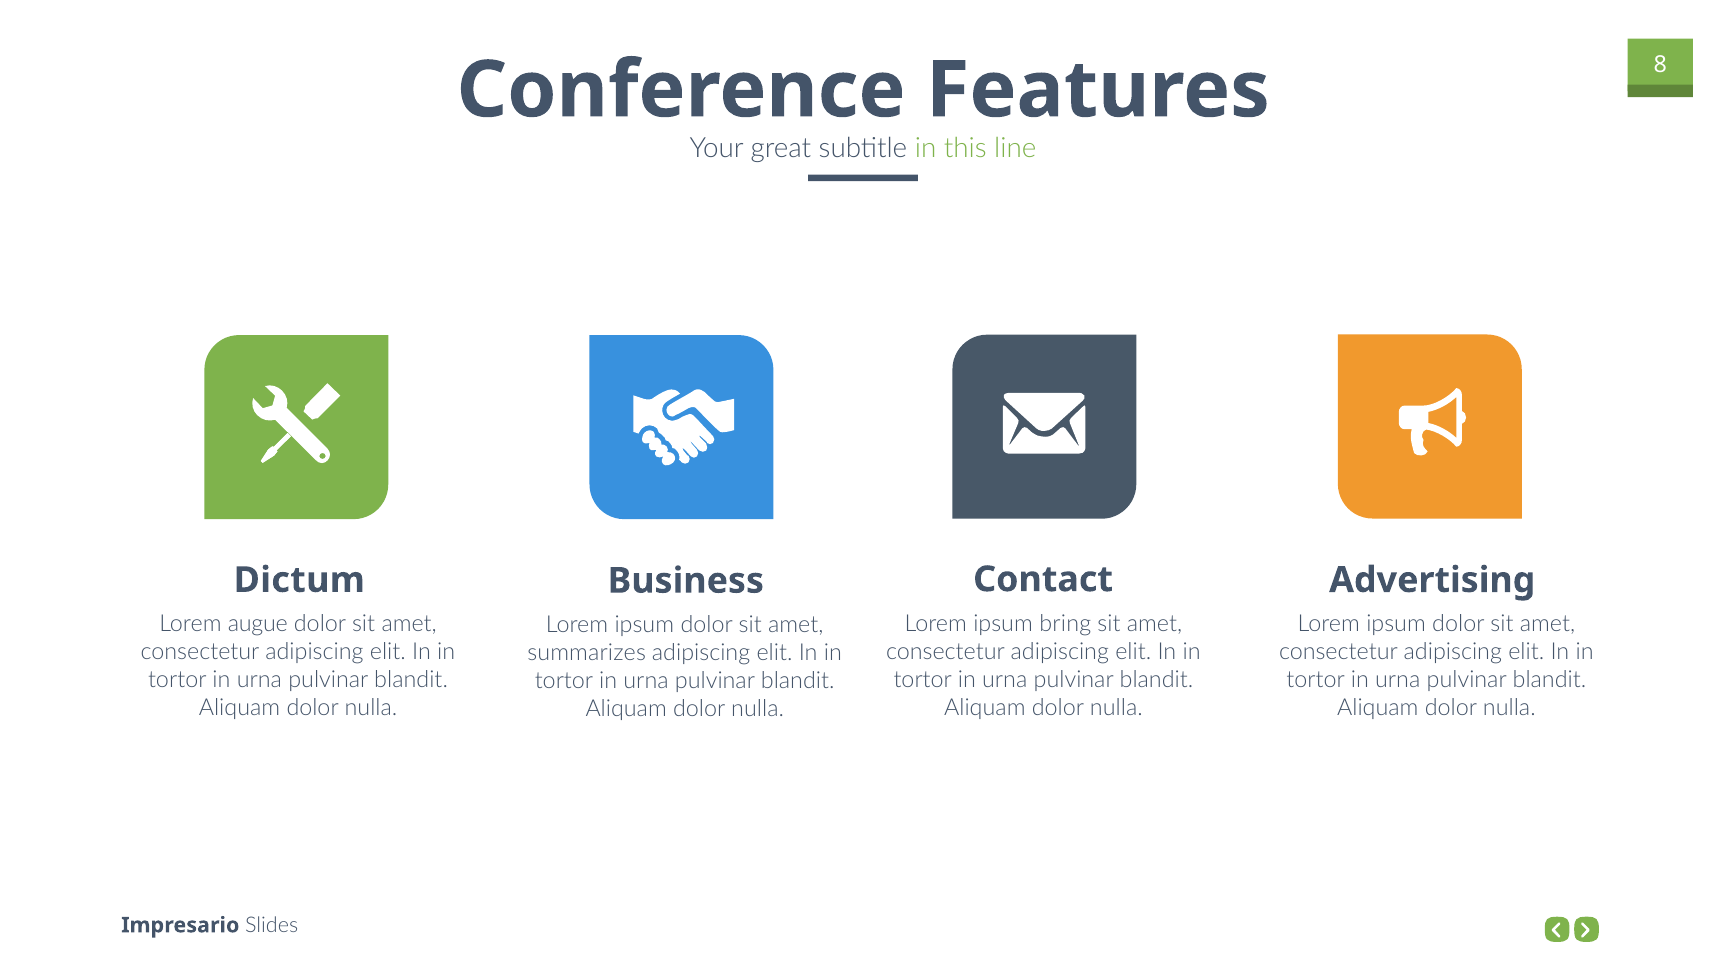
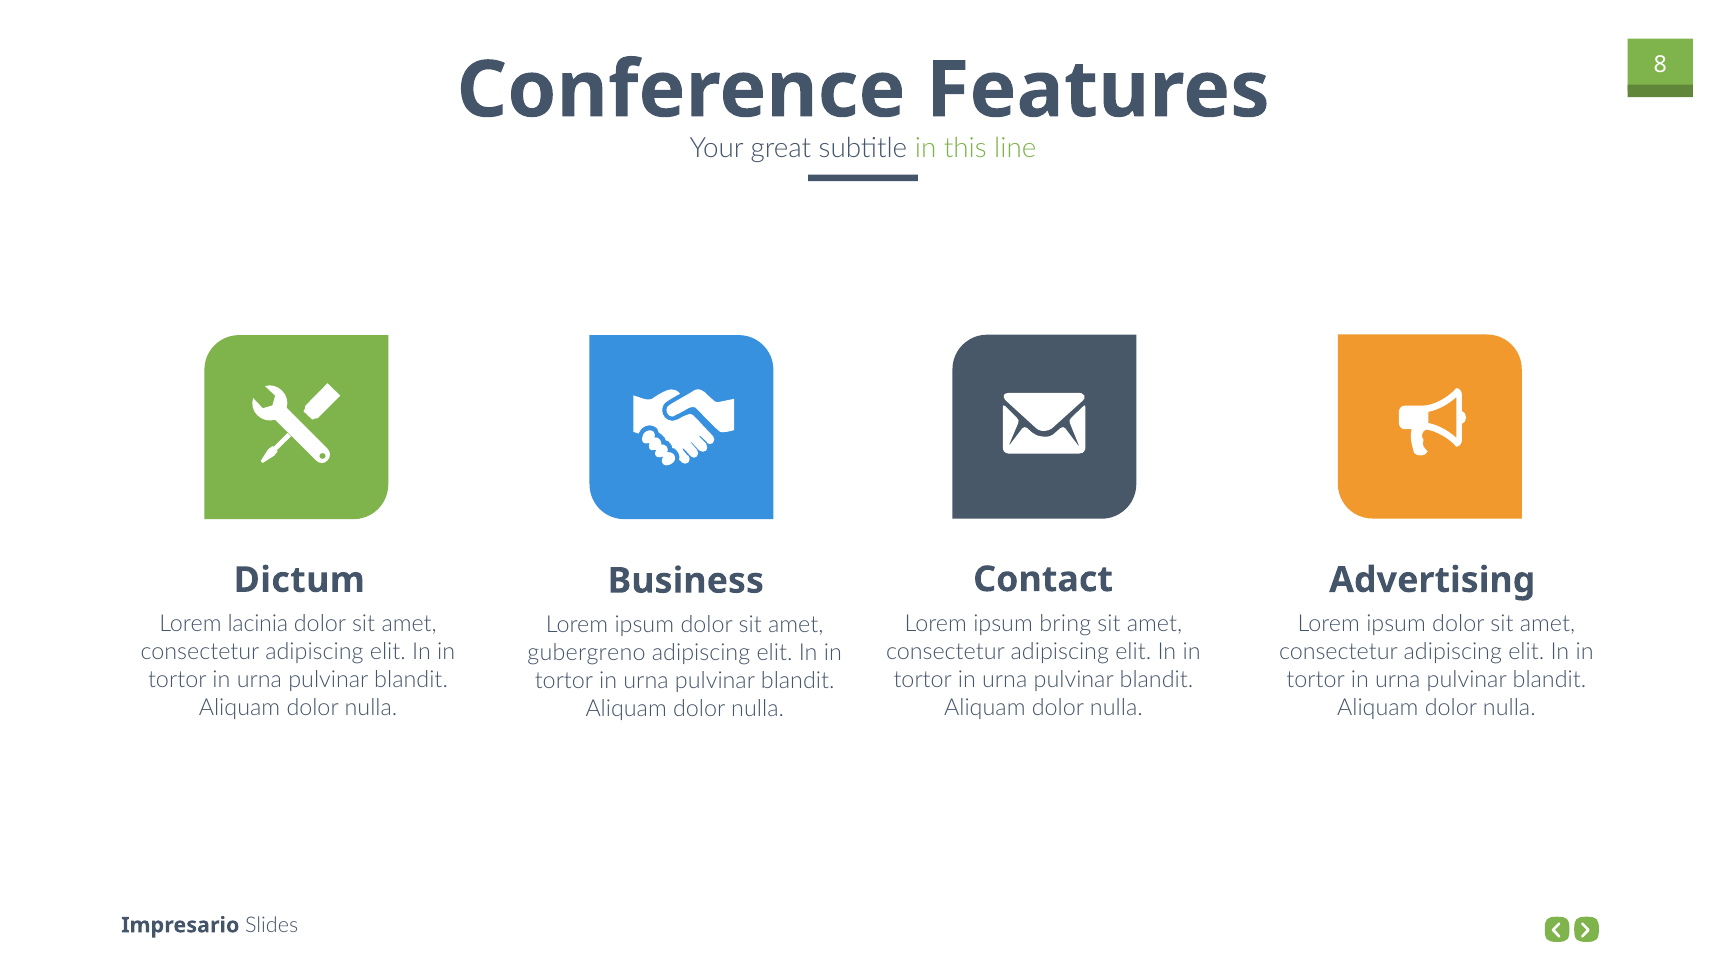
augue: augue -> lacinia (258, 624)
summarizes: summarizes -> gubergreno (587, 652)
